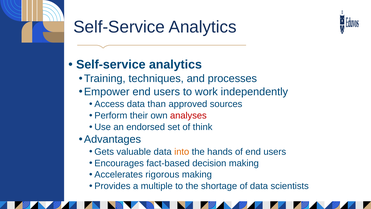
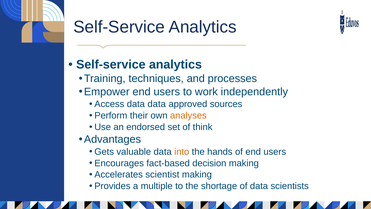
data than: than -> data (157, 104)
analyses colour: red -> orange (188, 115)
rigorous: rigorous -> scientist (162, 174)
